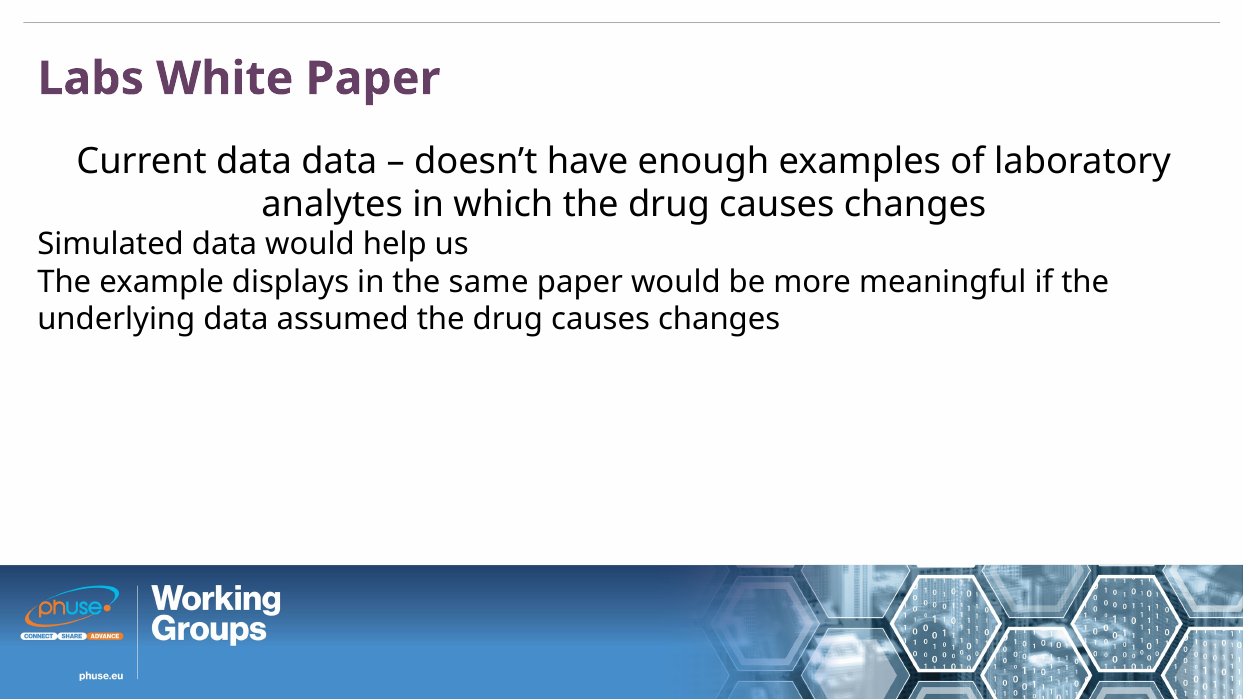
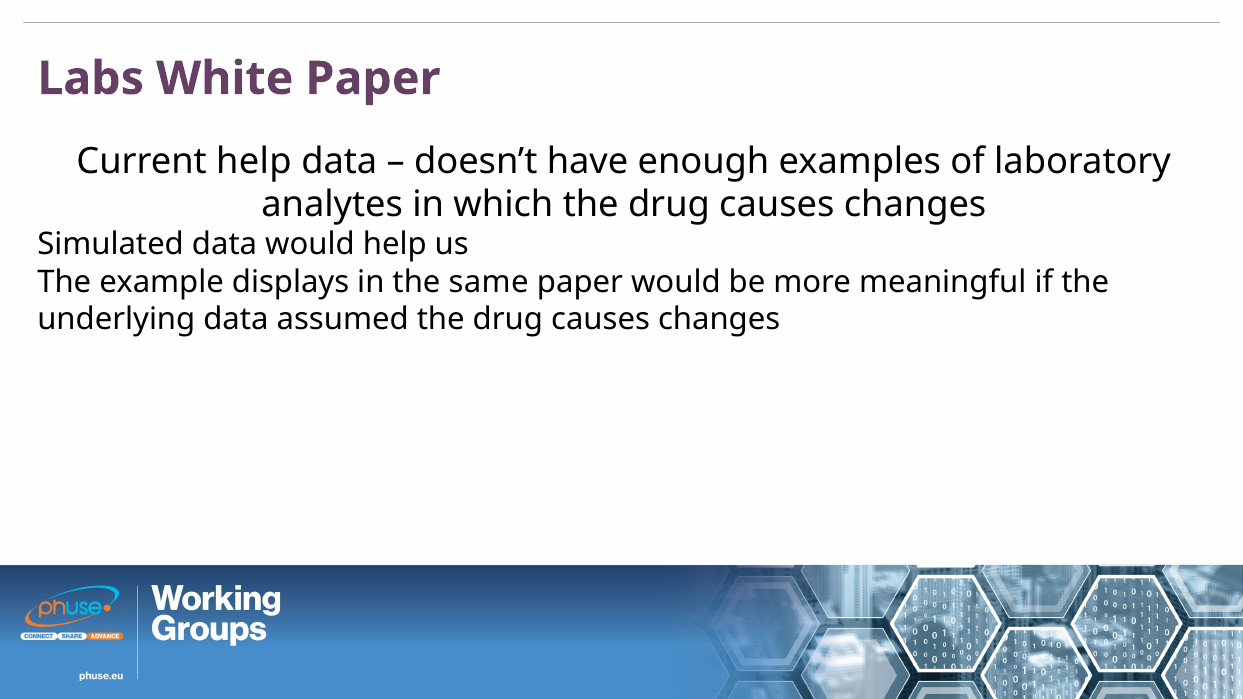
Current data: data -> help (254, 161)
